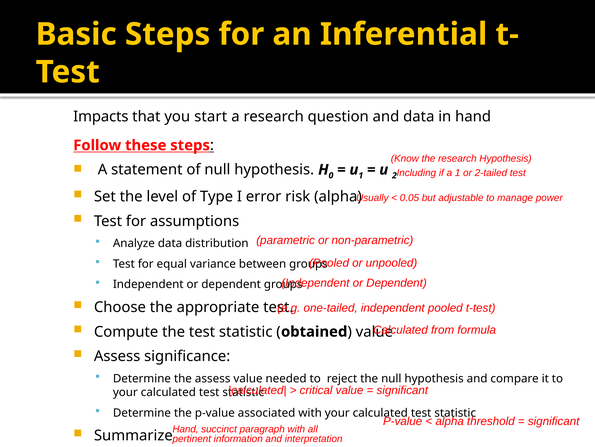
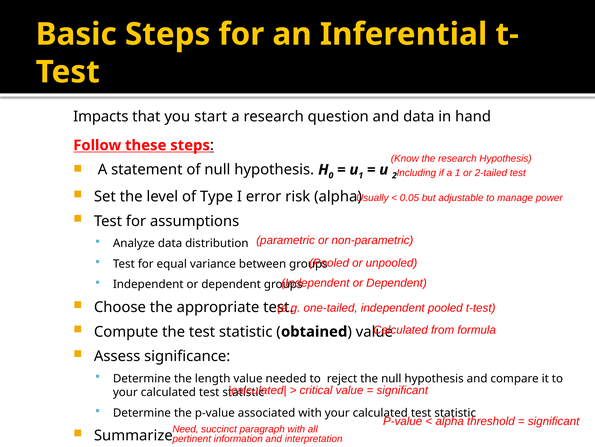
the assess: assess -> length (213, 378)
Hand: Hand -> Need (186, 429)
